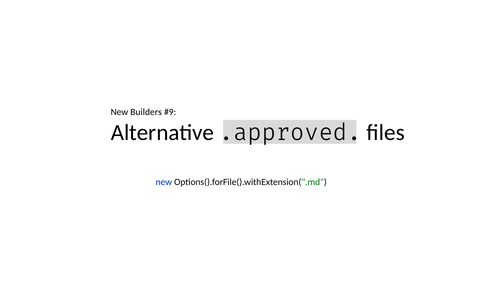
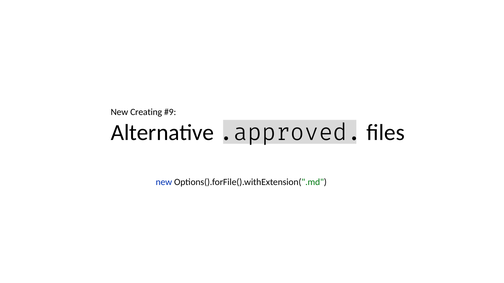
Builders: Builders -> Creating (146, 112)
